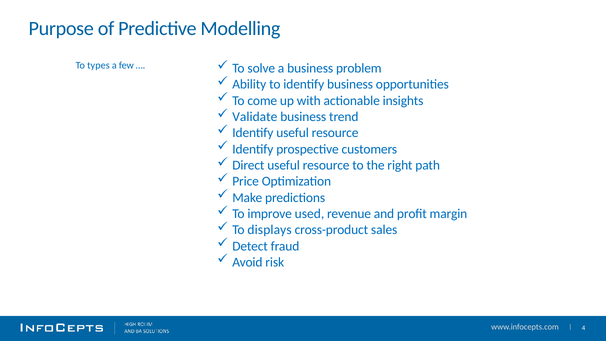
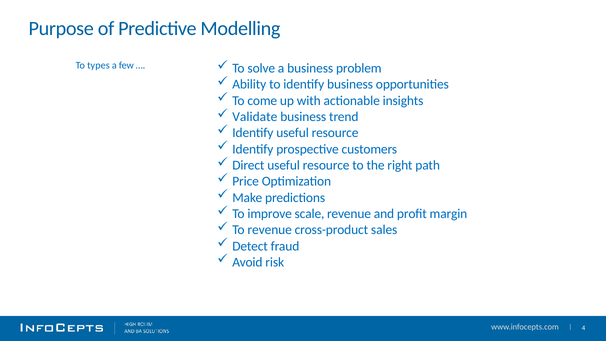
used: used -> scale (310, 214)
To displays: displays -> revenue (270, 230)
